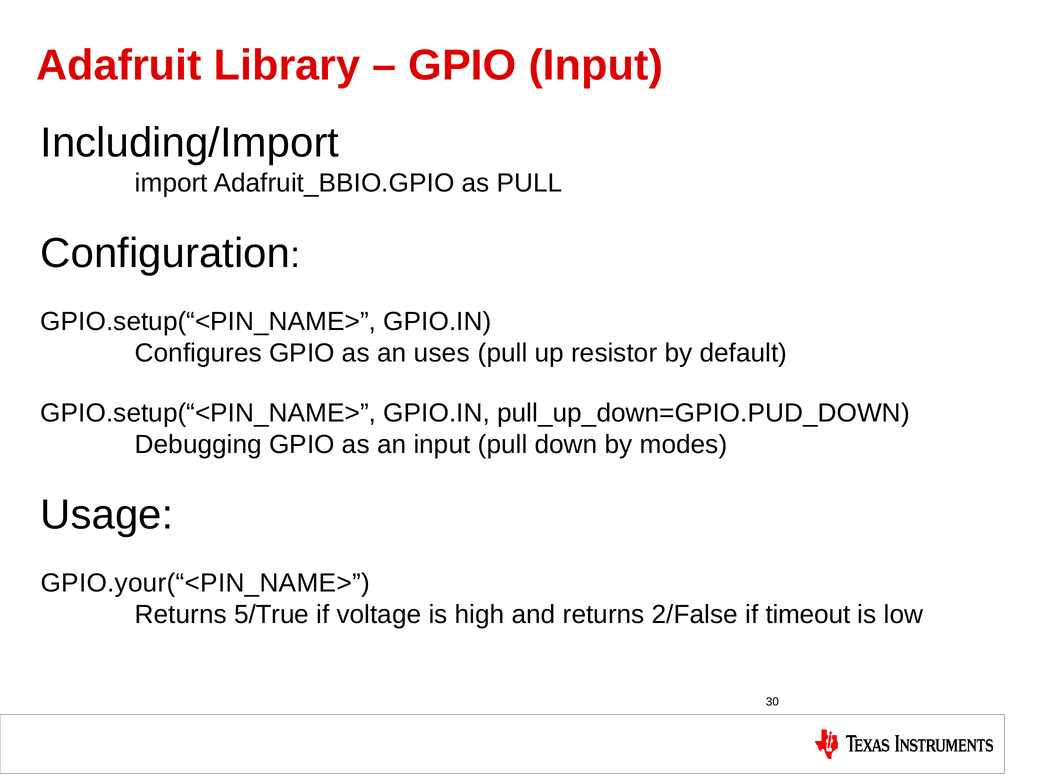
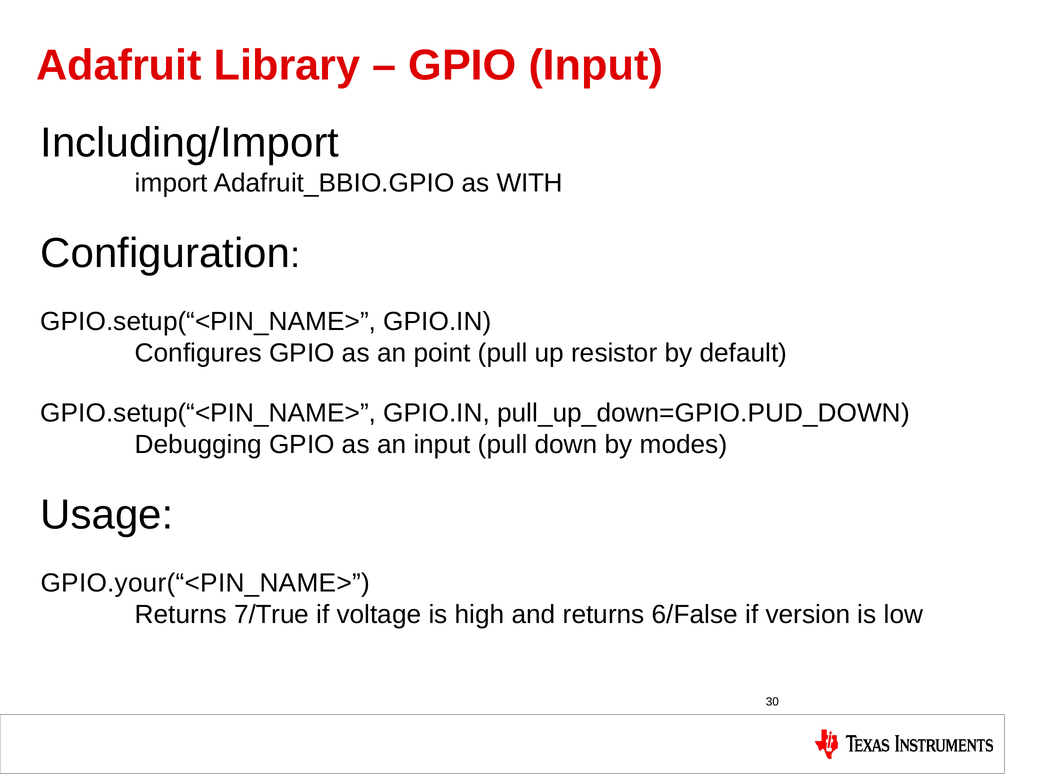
as PULL: PULL -> WITH (530, 183)
uses: uses -> point (442, 353)
5/True: 5/True -> 7/True (272, 614)
2/False: 2/False -> 6/False (695, 614)
timeout: timeout -> version (808, 614)
